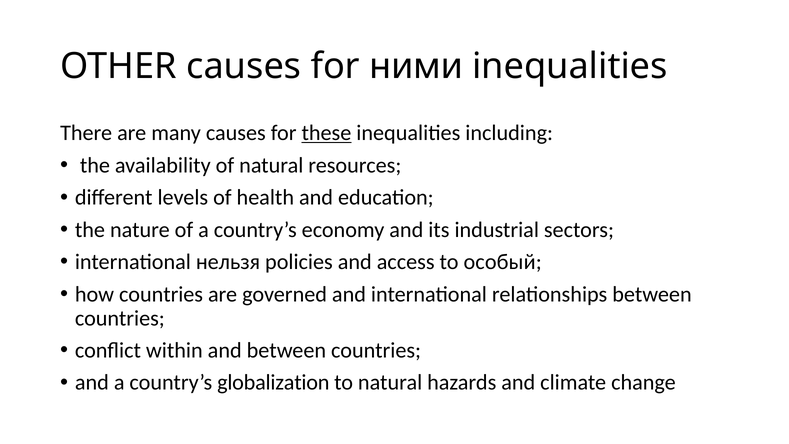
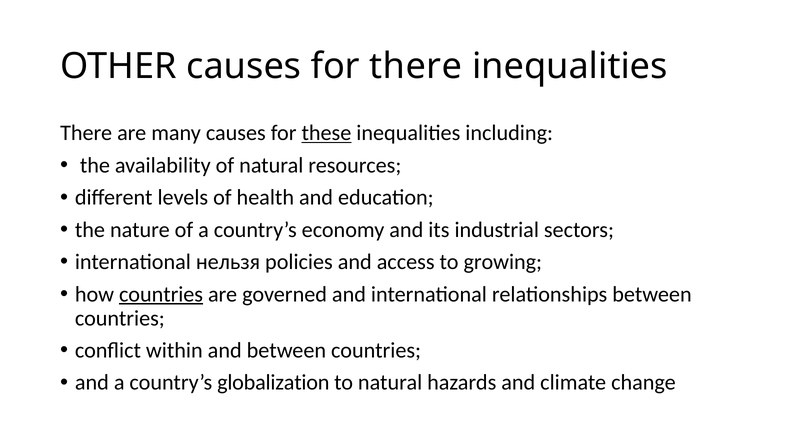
for ними: ними -> there (416, 66)
особый: особый -> growing (503, 262)
countries underline: none -> present (161, 294)
